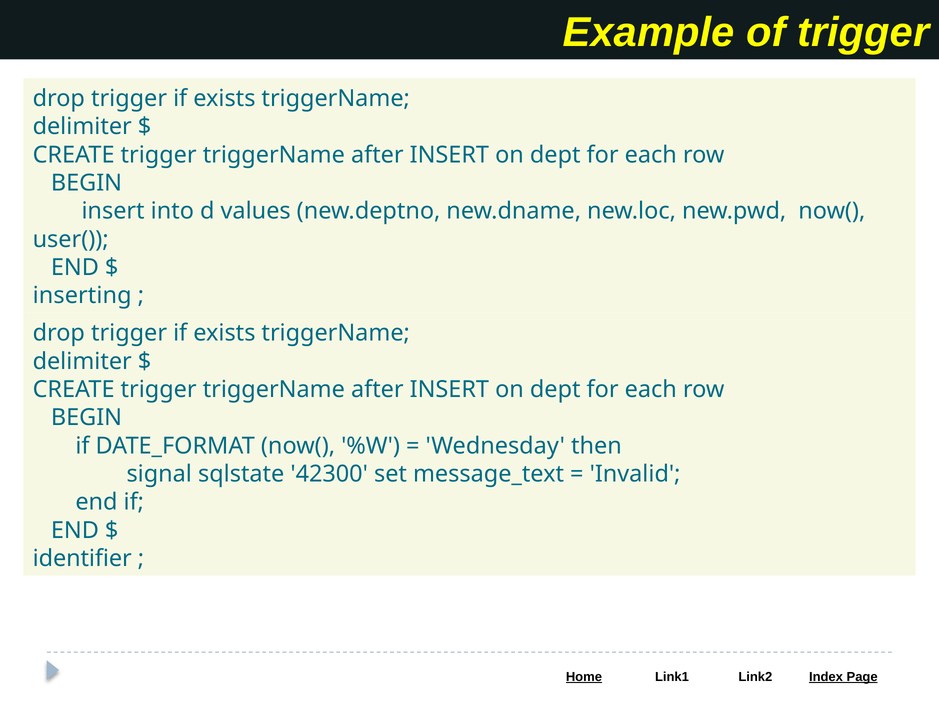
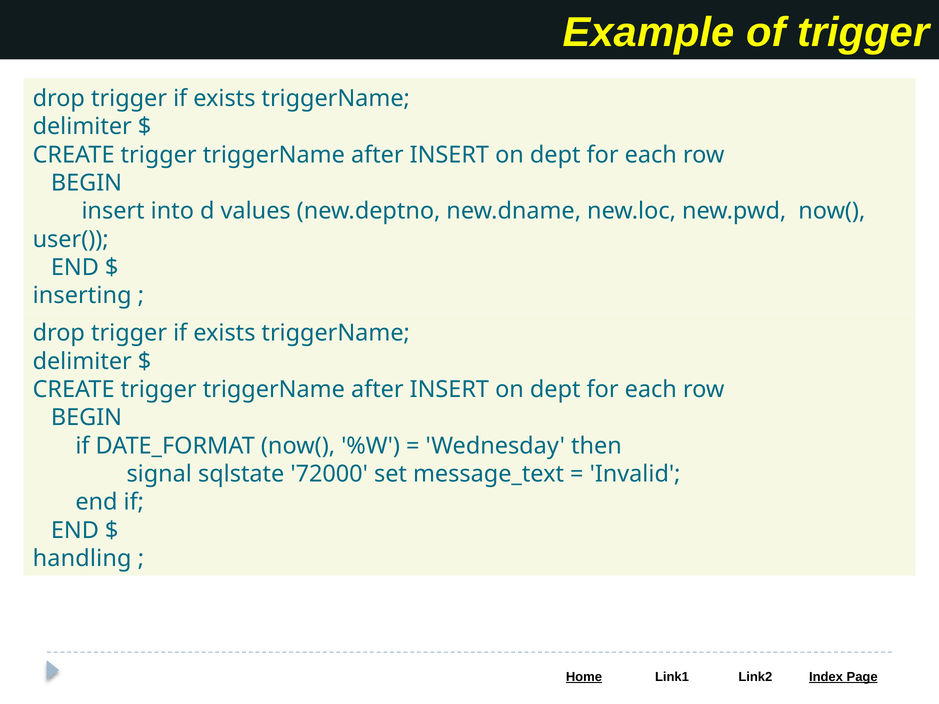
42300: 42300 -> 72000 (329, 474)
identifier: identifier -> handling (82, 559)
